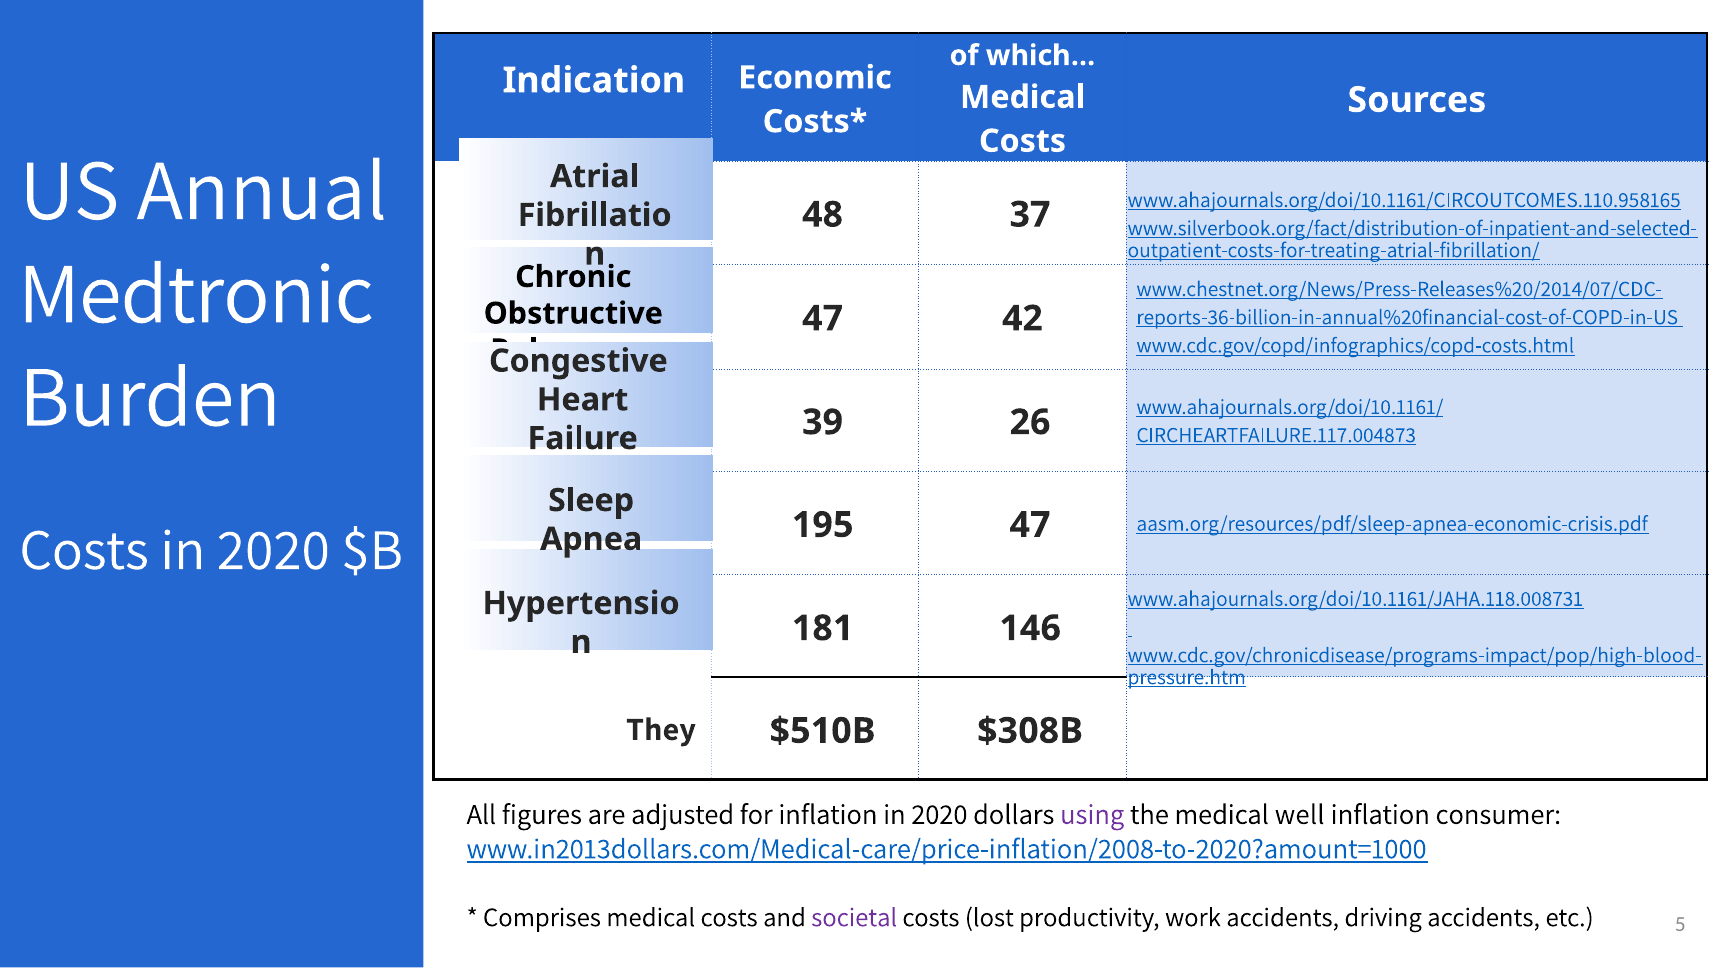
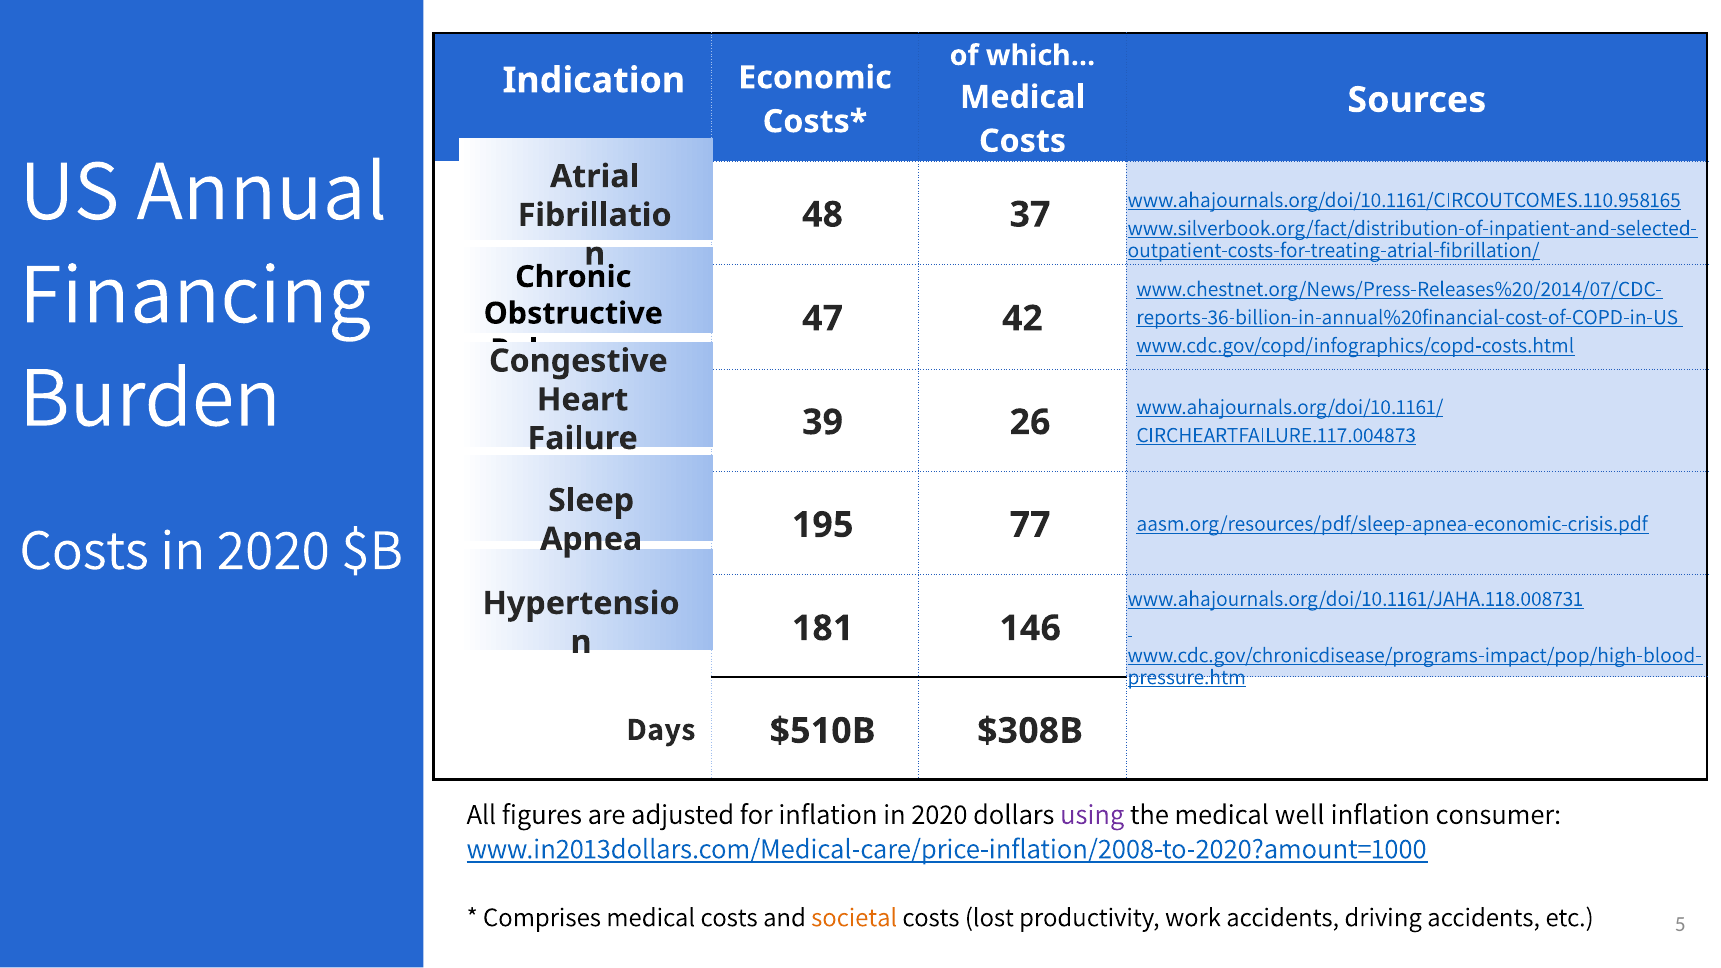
Medtronic: Medtronic -> Financing (195, 294)
195 47: 47 -> 77 (1030, 525)
They: They -> Days (661, 729)
societal colour: purple -> orange (854, 917)
